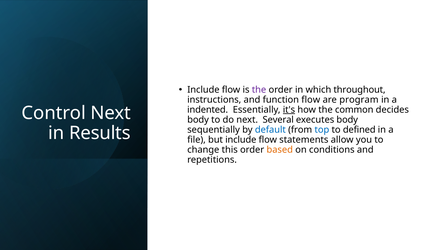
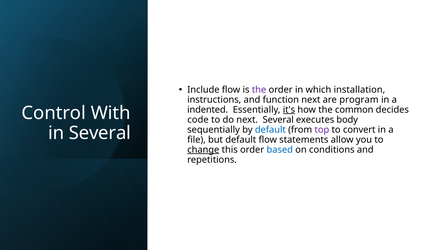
throughout: throughout -> installation (359, 90)
function flow: flow -> next (311, 100)
Control Next: Next -> With (111, 113)
body: body -> code (198, 120)
top colour: blue -> purple (322, 130)
defined: defined -> convert (359, 130)
in Results: Results -> Several (100, 133)
but include: include -> default (241, 140)
change underline: none -> present (203, 150)
based colour: orange -> blue (280, 150)
